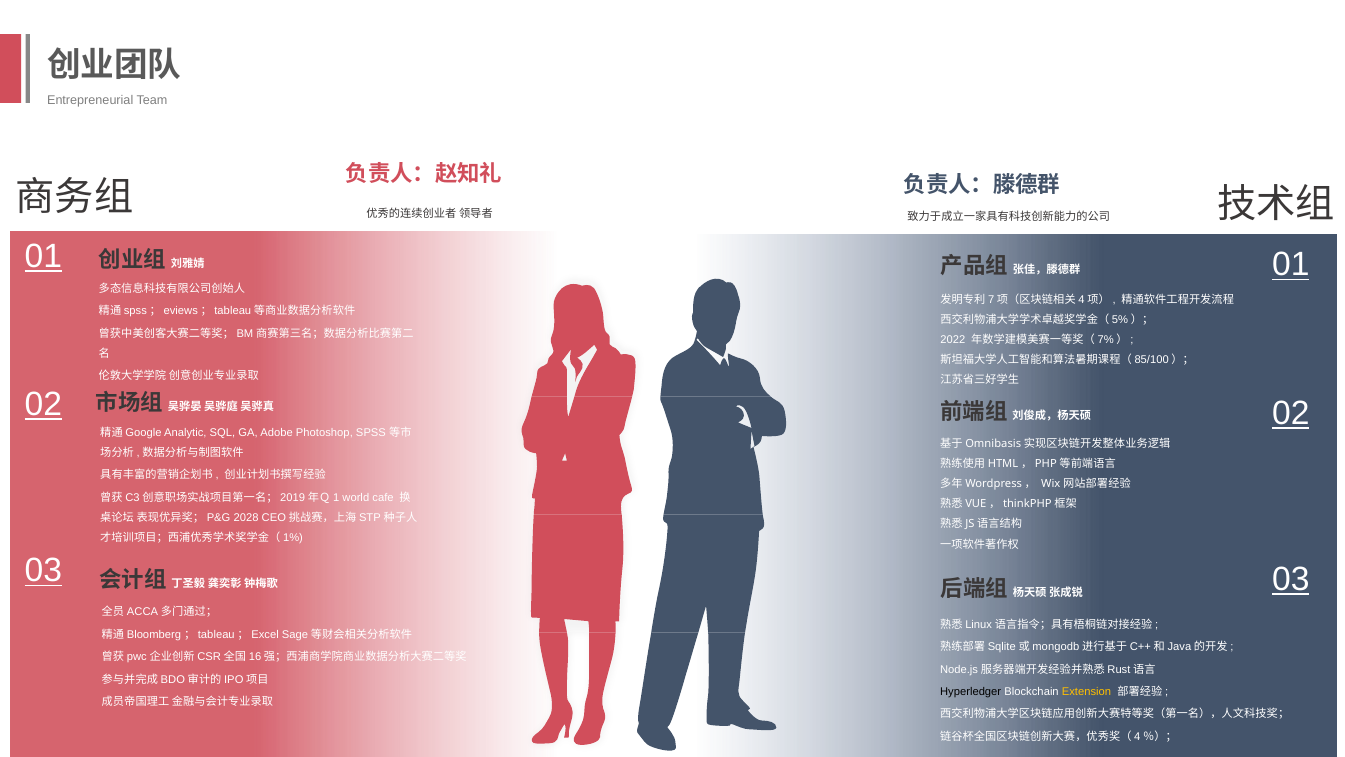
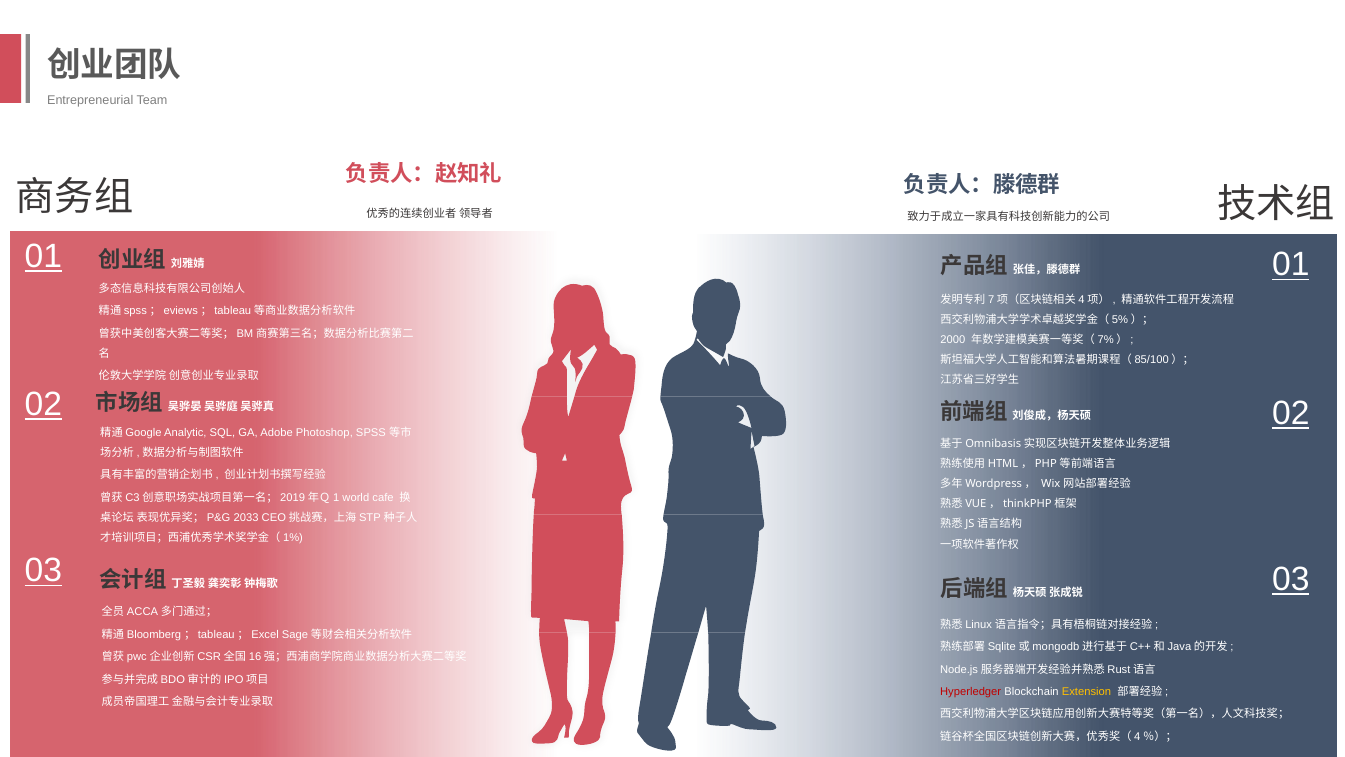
2022: 2022 -> 2000 (953, 340)
2028: 2028 -> 2033 (246, 517)
Hyperledger colour: black -> red (971, 692)
